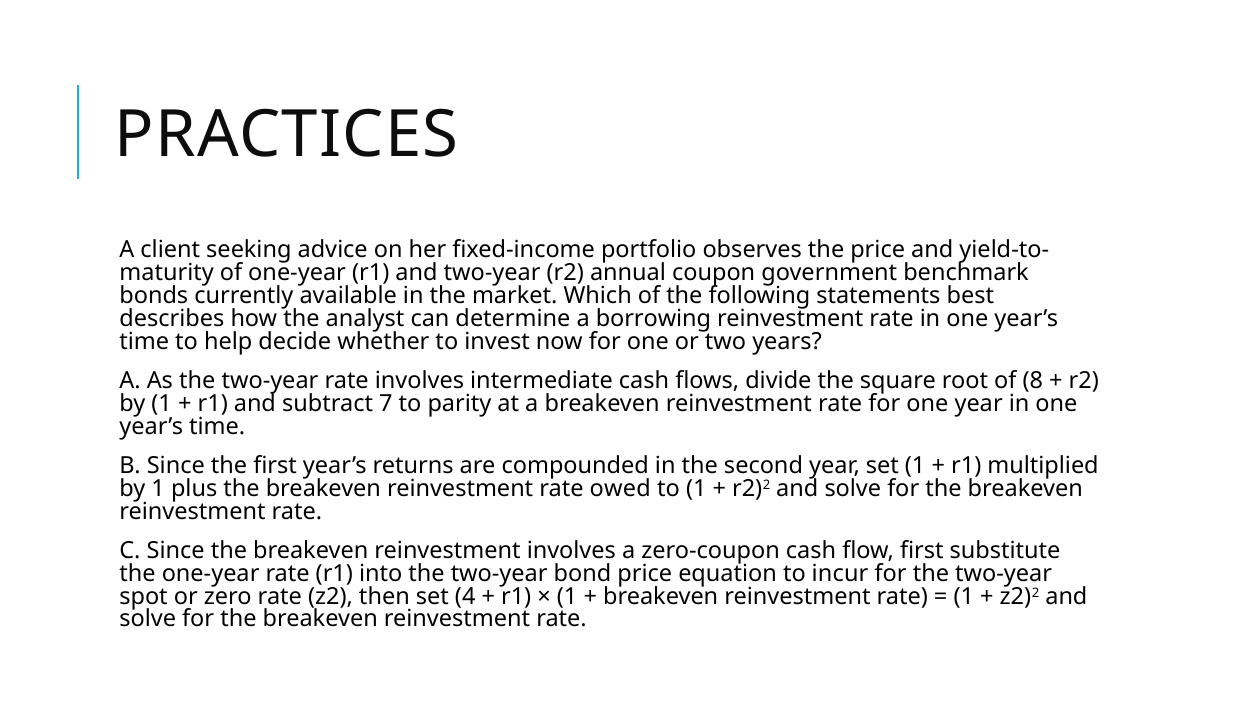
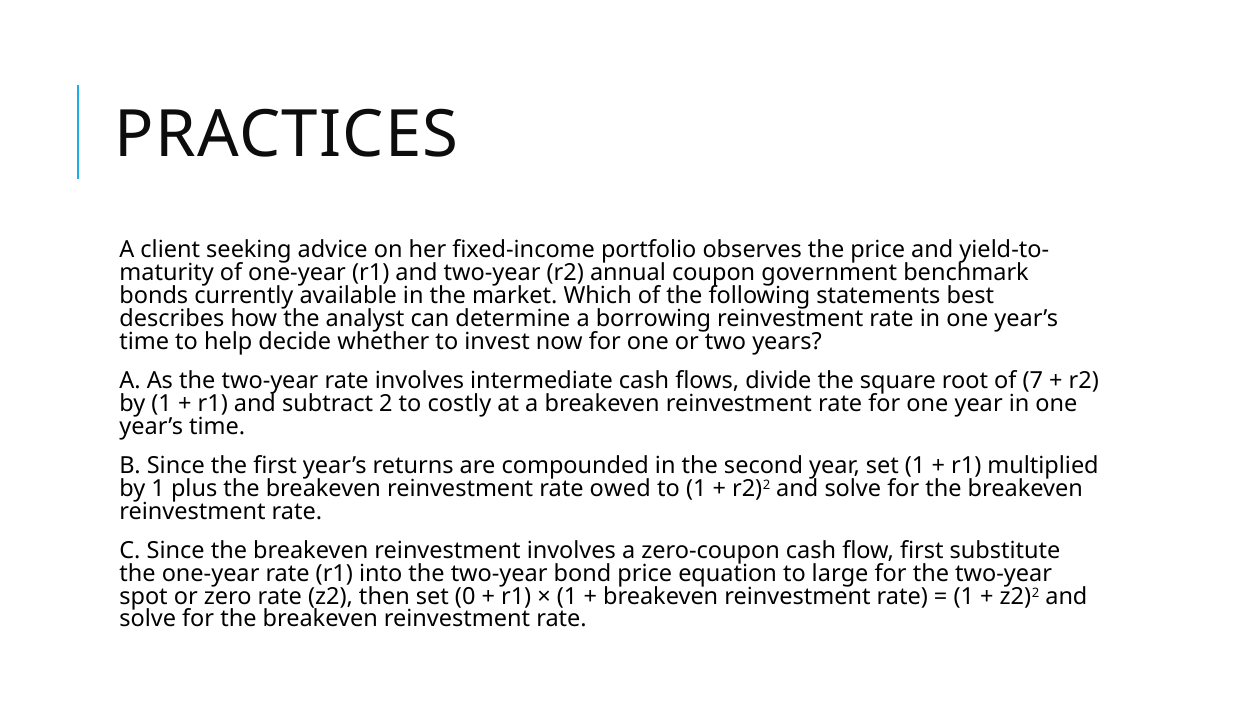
8: 8 -> 7 (1033, 381)
7: 7 -> 2 (386, 404)
parity: parity -> costly (459, 404)
incur: incur -> large (840, 574)
4: 4 -> 0 (465, 597)
